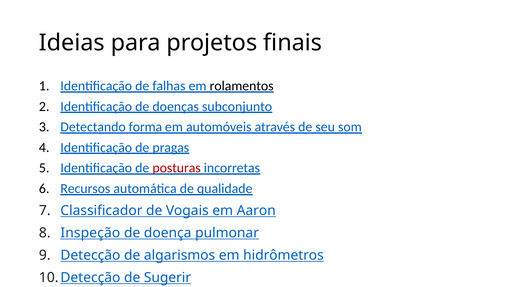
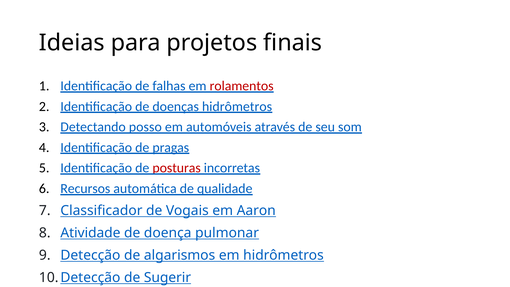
rolamentos colour: black -> red (242, 86)
doenças subconjunto: subconjunto -> hidrômetros (237, 106)
forma: forma -> posso (145, 127)
Inspeção: Inspeção -> Atividade (90, 233)
